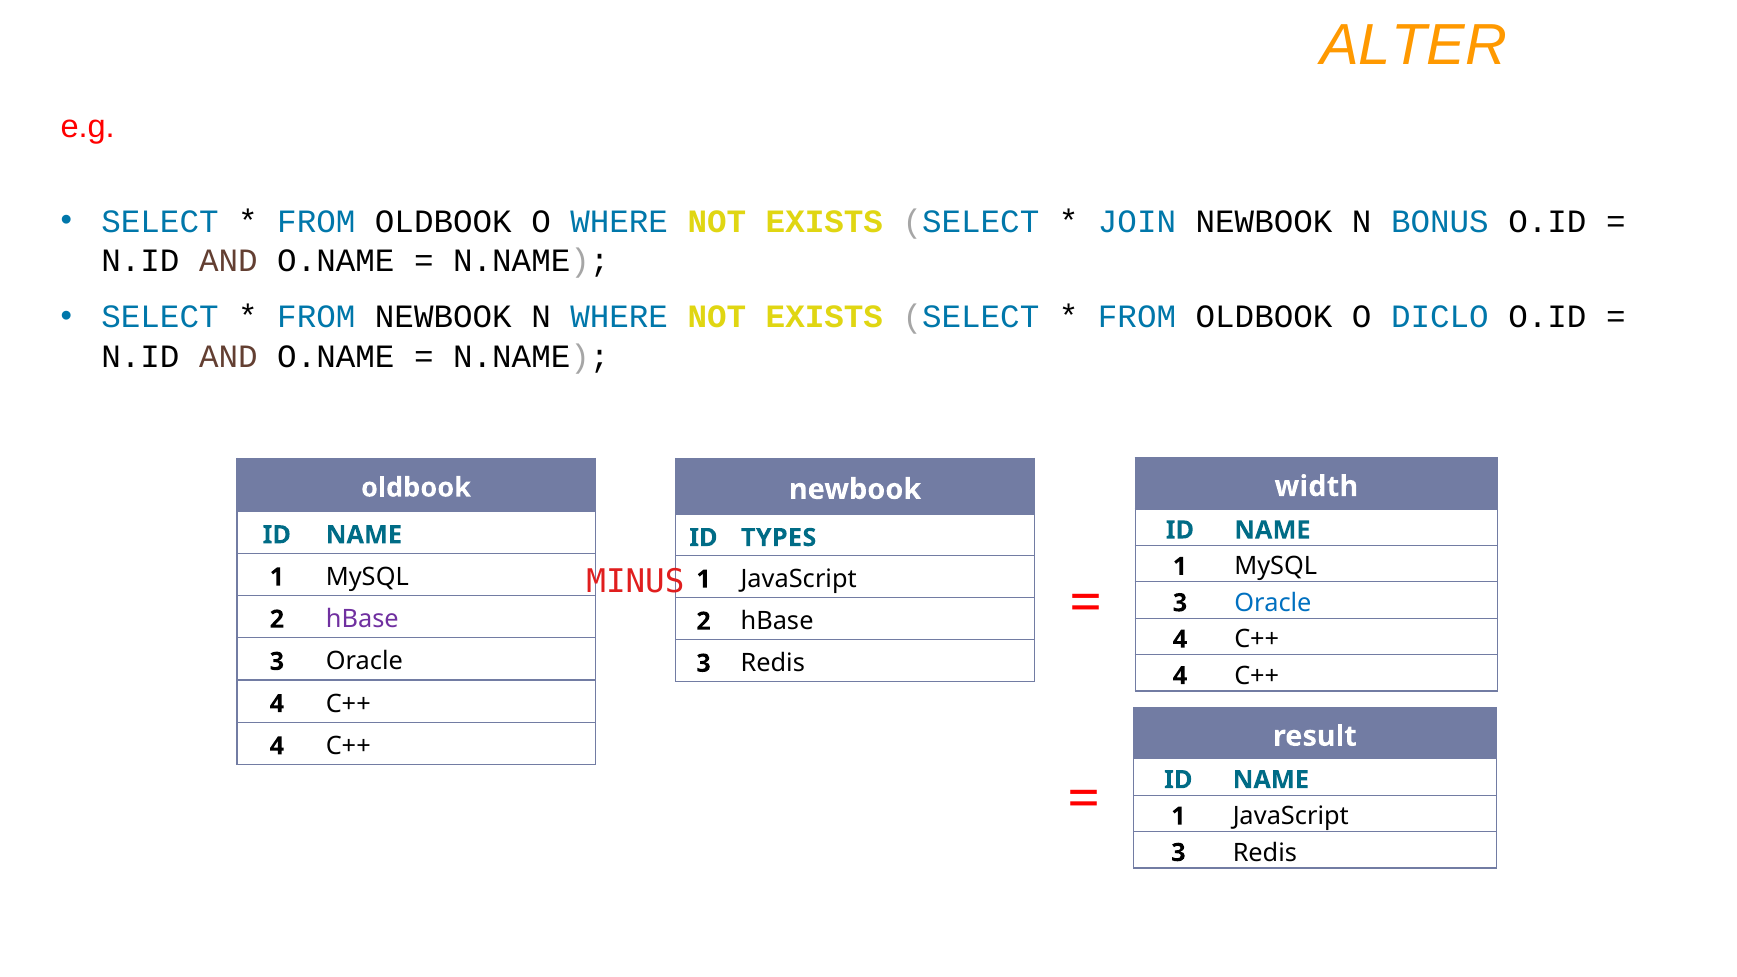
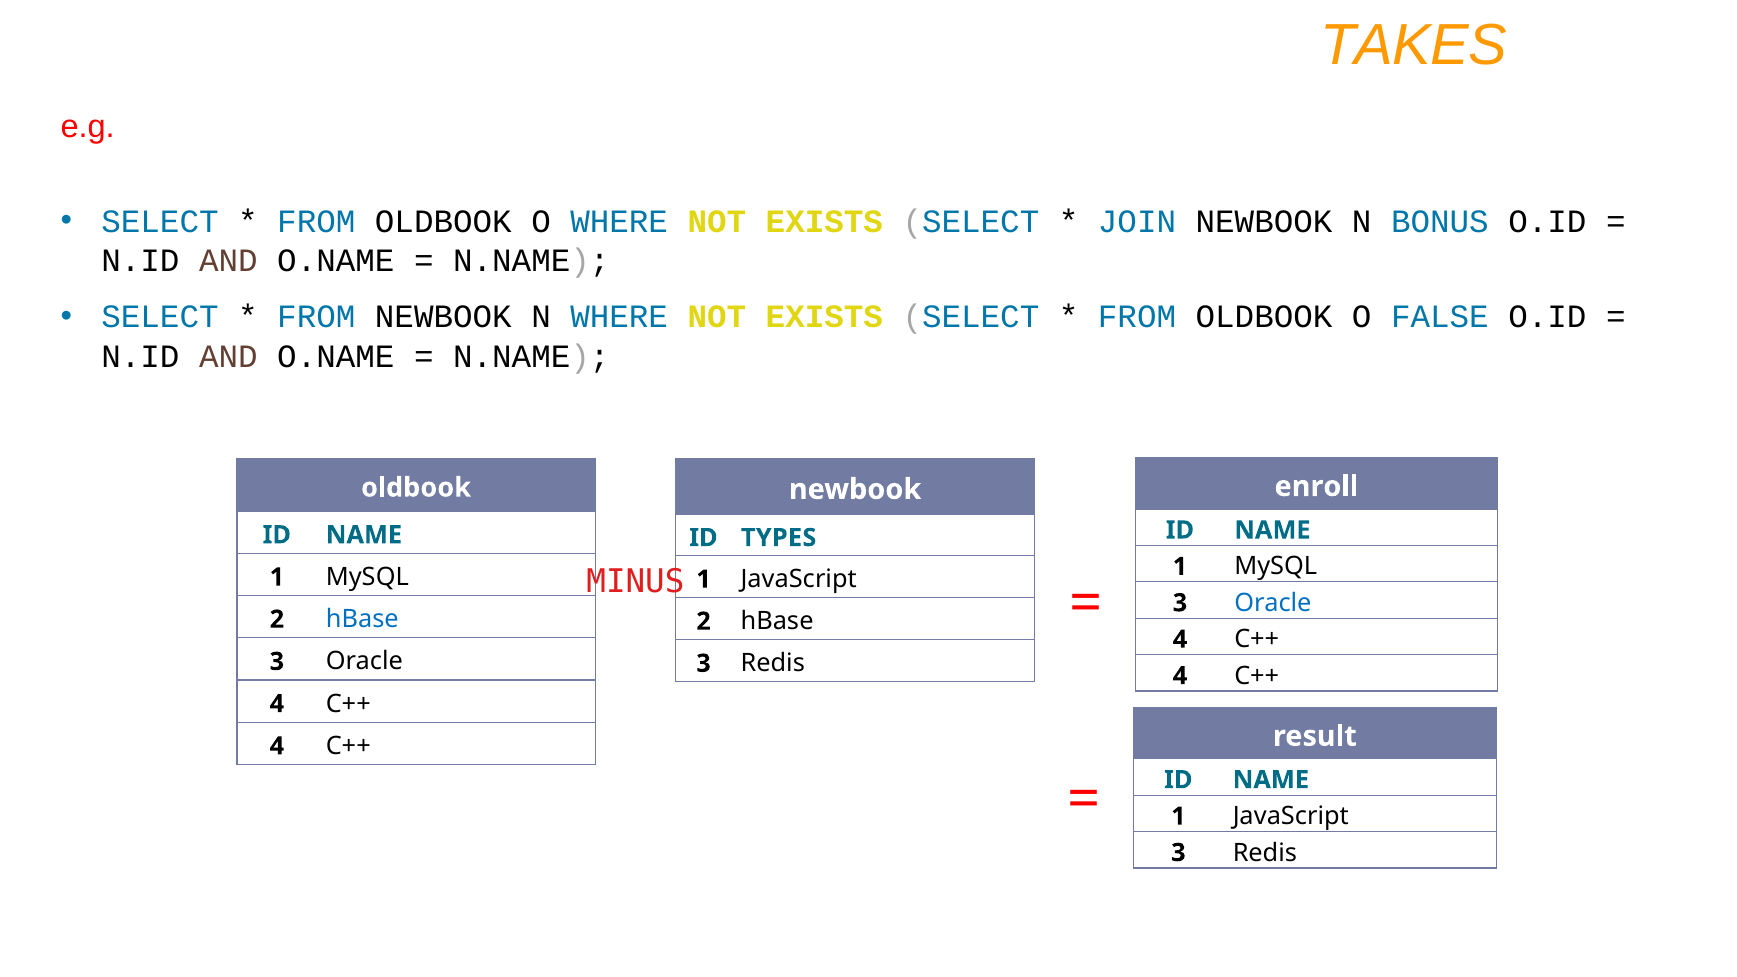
ALTER: ALTER -> TAKES (1414, 45)
DICLO: DICLO -> FALSE (1440, 317)
width: width -> enroll (1316, 487)
hBase colour: purple -> blue (362, 619)
